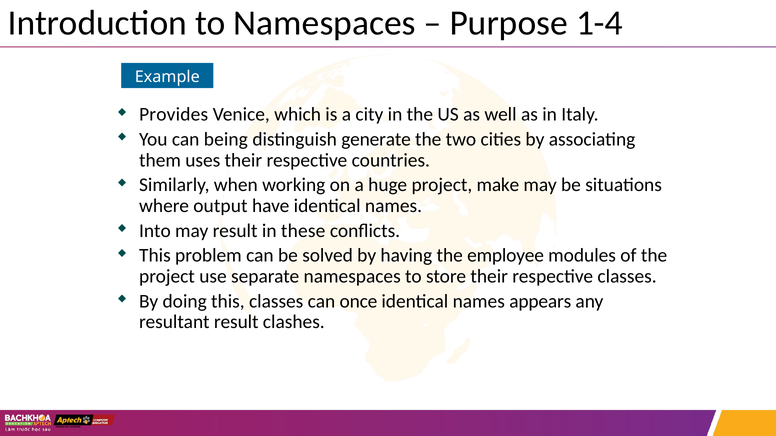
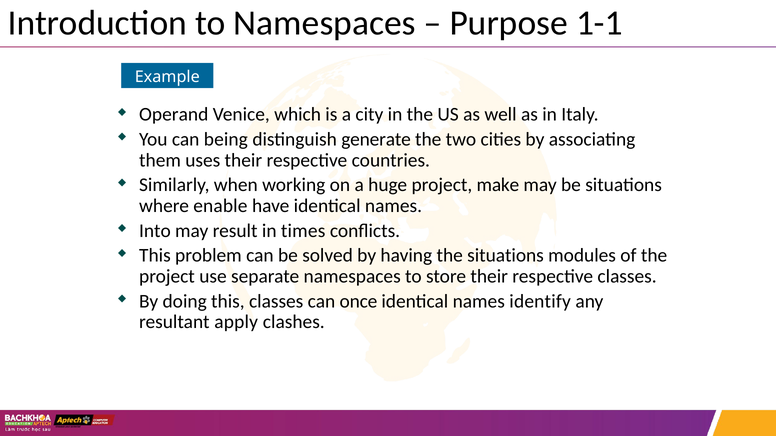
1-4: 1-4 -> 1-1 (599, 23)
Provides: Provides -> Operand (174, 115)
output: output -> enable (220, 206)
these: these -> times (303, 231)
the employee: employee -> situations (506, 256)
appears: appears -> identify (540, 302)
resultant result: result -> apply (236, 322)
